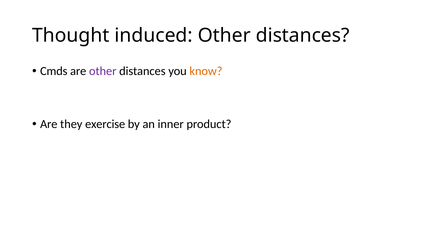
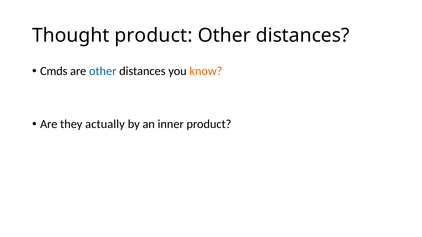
Thought induced: induced -> product (154, 35)
other colour: purple -> blue (103, 71)
exercise: exercise -> actually (105, 124)
